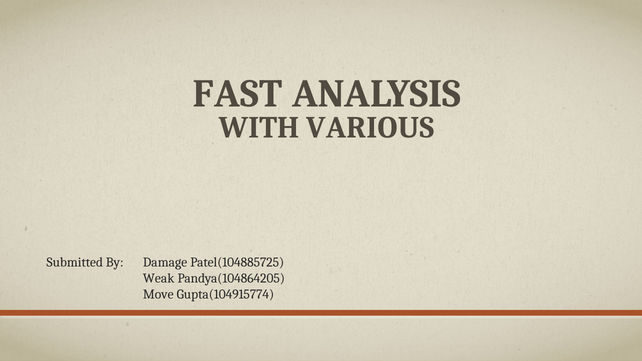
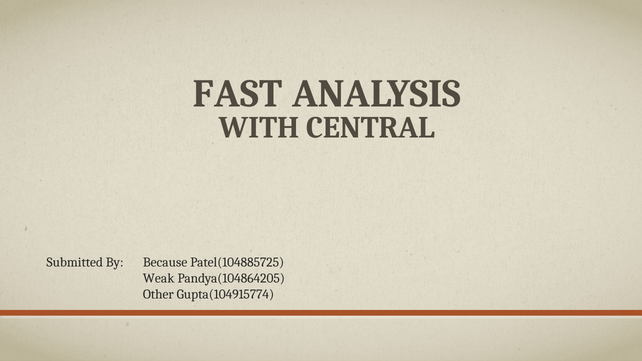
VARIOUS: VARIOUS -> CENTRAL (370, 128)
Damage: Damage -> Because (165, 263)
Move: Move -> Other (158, 295)
